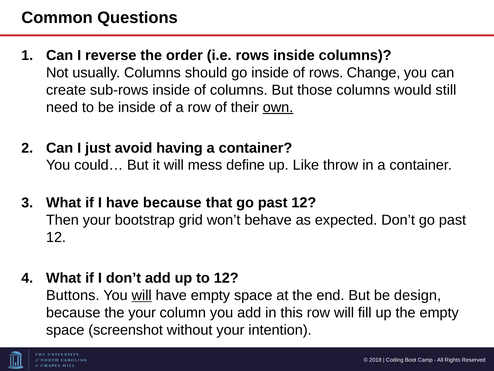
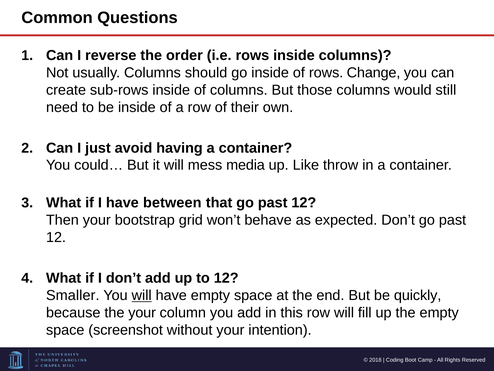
own underline: present -> none (278, 107)
define: define -> media (246, 165)
have because: because -> between (172, 203)
Buttons: Buttons -> Smaller (73, 295)
design: design -> quickly (418, 295)
